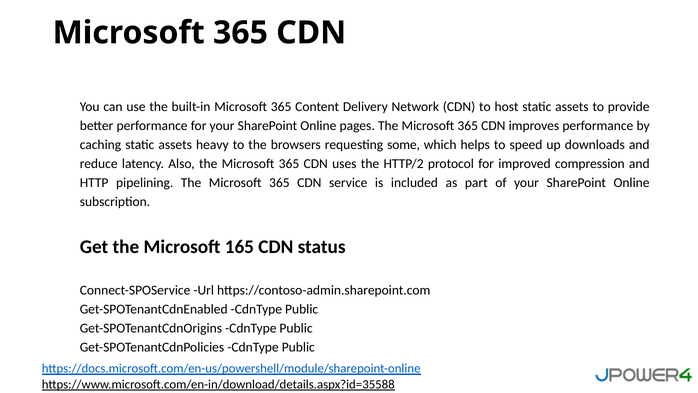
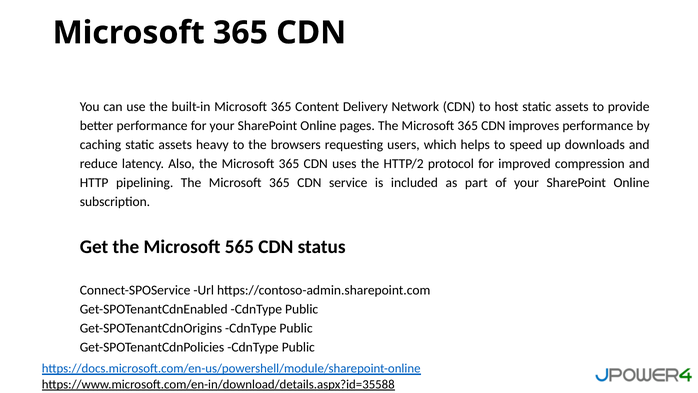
some: some -> users (403, 145)
165: 165 -> 565 (239, 247)
